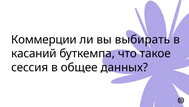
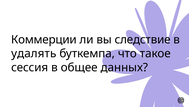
выбирать: выбирать -> следствие (143, 39)
касаний: касаний -> удалять (34, 53)
